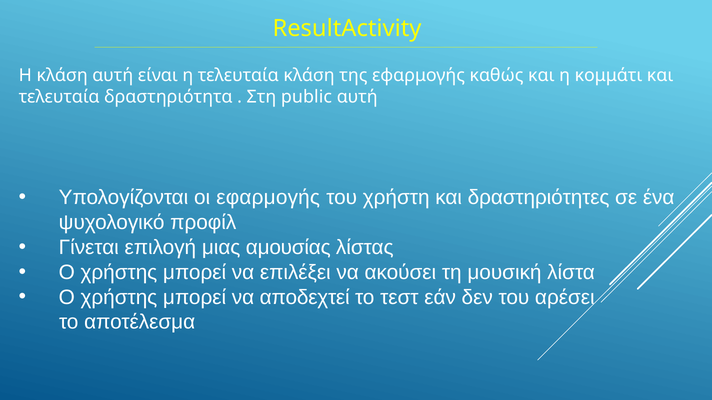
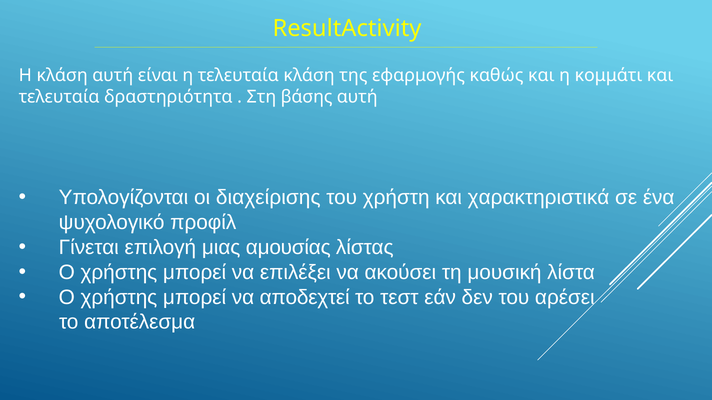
public: public -> βάσης (307, 97)
οι εφαρμογής: εφαρμογής -> διαχείρισης (268, 198)
δραστηριότητες: δραστηριότητες -> χαρακτηριστικά (539, 198)
